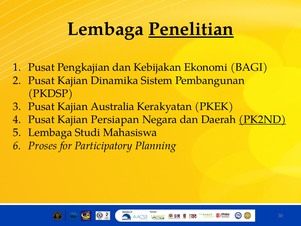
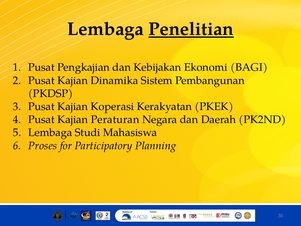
Australia: Australia -> Koperasi (112, 106)
Persiapan: Persiapan -> Peraturan (115, 119)
PK2ND underline: present -> none (262, 119)
